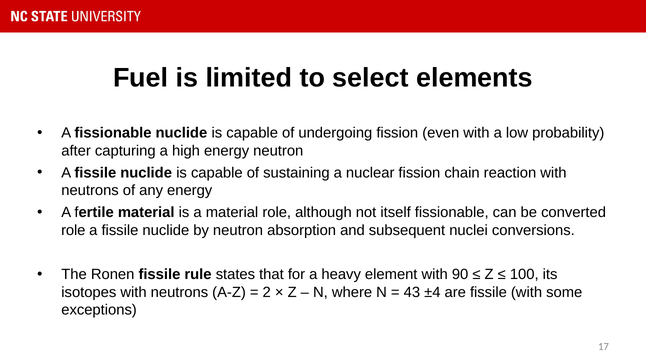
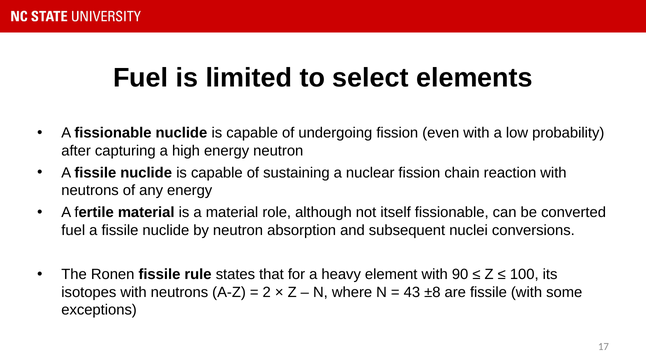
role: role -> fuel (73, 231)
±4: ±4 -> ±8 (432, 292)
